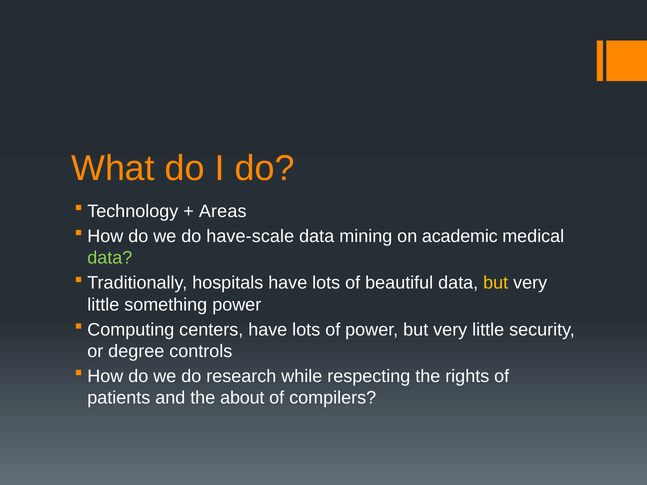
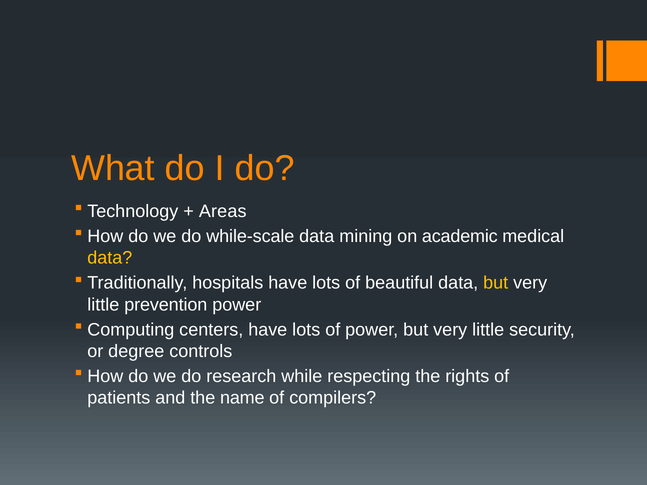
have-scale: have-scale -> while-scale (250, 236)
data colour: light green -> yellow (110, 258)
something: something -> prevention (166, 305)
about: about -> name (242, 398)
